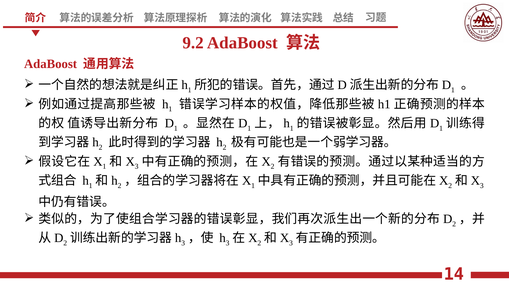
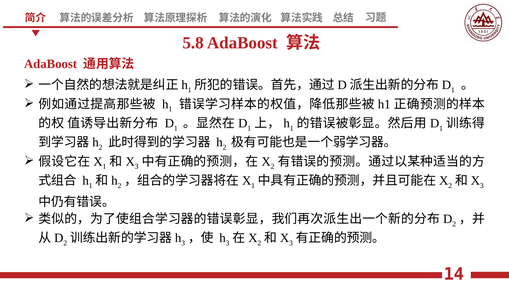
9.2: 9.2 -> 5.8 (193, 43)
